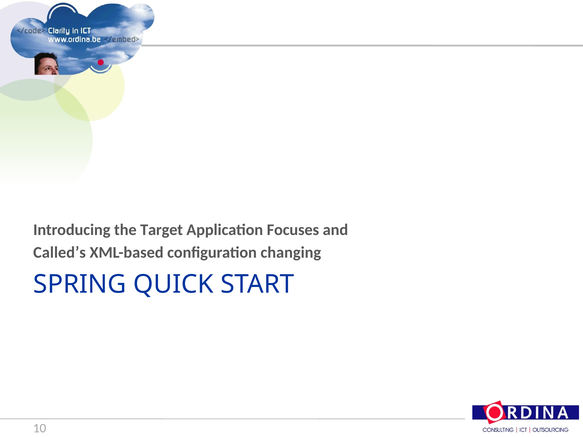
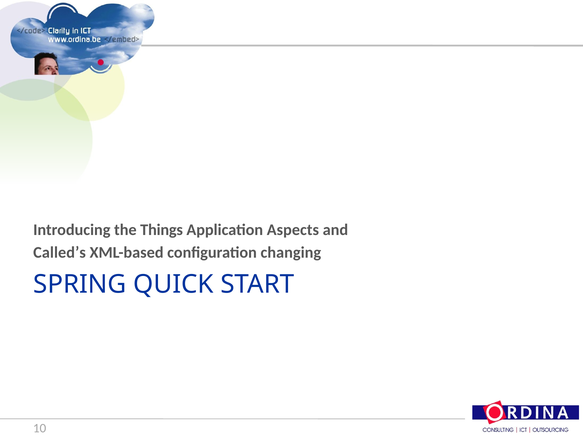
Target: Target -> Things (162, 230)
Focuses: Focuses -> Aspects (293, 230)
